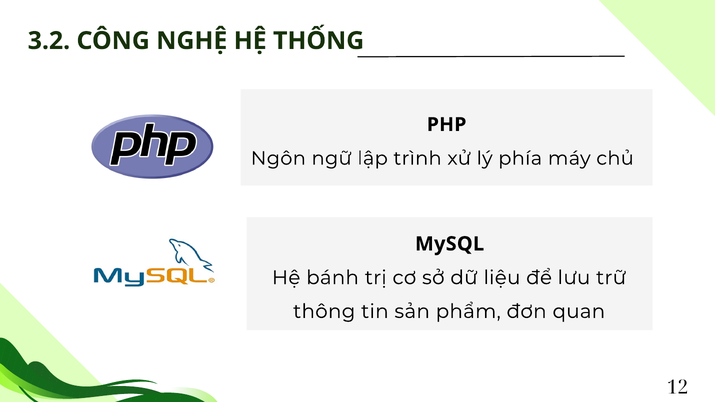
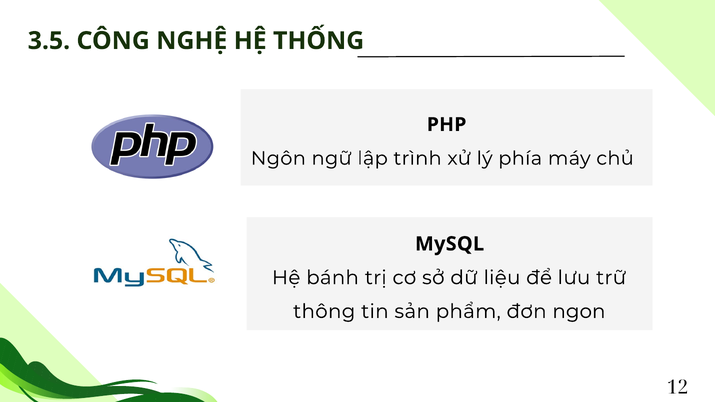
3.2: 3.2 -> 3.5 (49, 41)
quan: quan -> ngon (579, 312)
